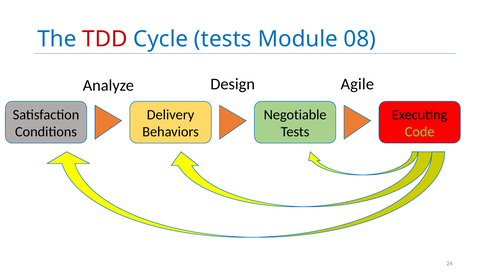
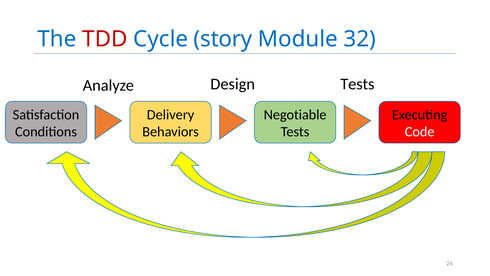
Cycle tests: tests -> story (223, 39)
08: 08 -> 32 (360, 39)
Design Agile: Agile -> Tests (357, 84)
Code colour: light green -> white (420, 132)
